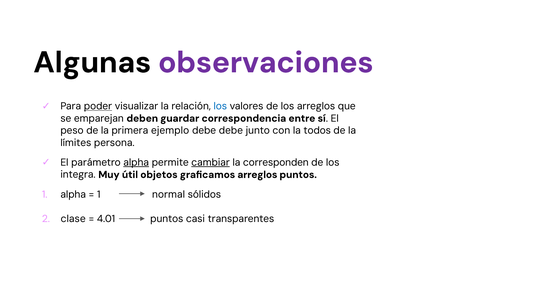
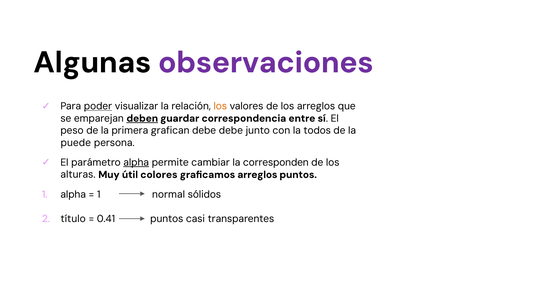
los colour: blue -> orange (220, 106)
deben underline: none -> present (142, 118)
ejemplo: ejemplo -> grafican (170, 130)
límites: límites -> puede (76, 142)
cambiar underline: present -> none (211, 162)
integra: integra -> alturas (78, 174)
objetos: objetos -> colores (159, 174)
clase: clase -> título (73, 218)
4.01: 4.01 -> 0.41 (106, 218)
